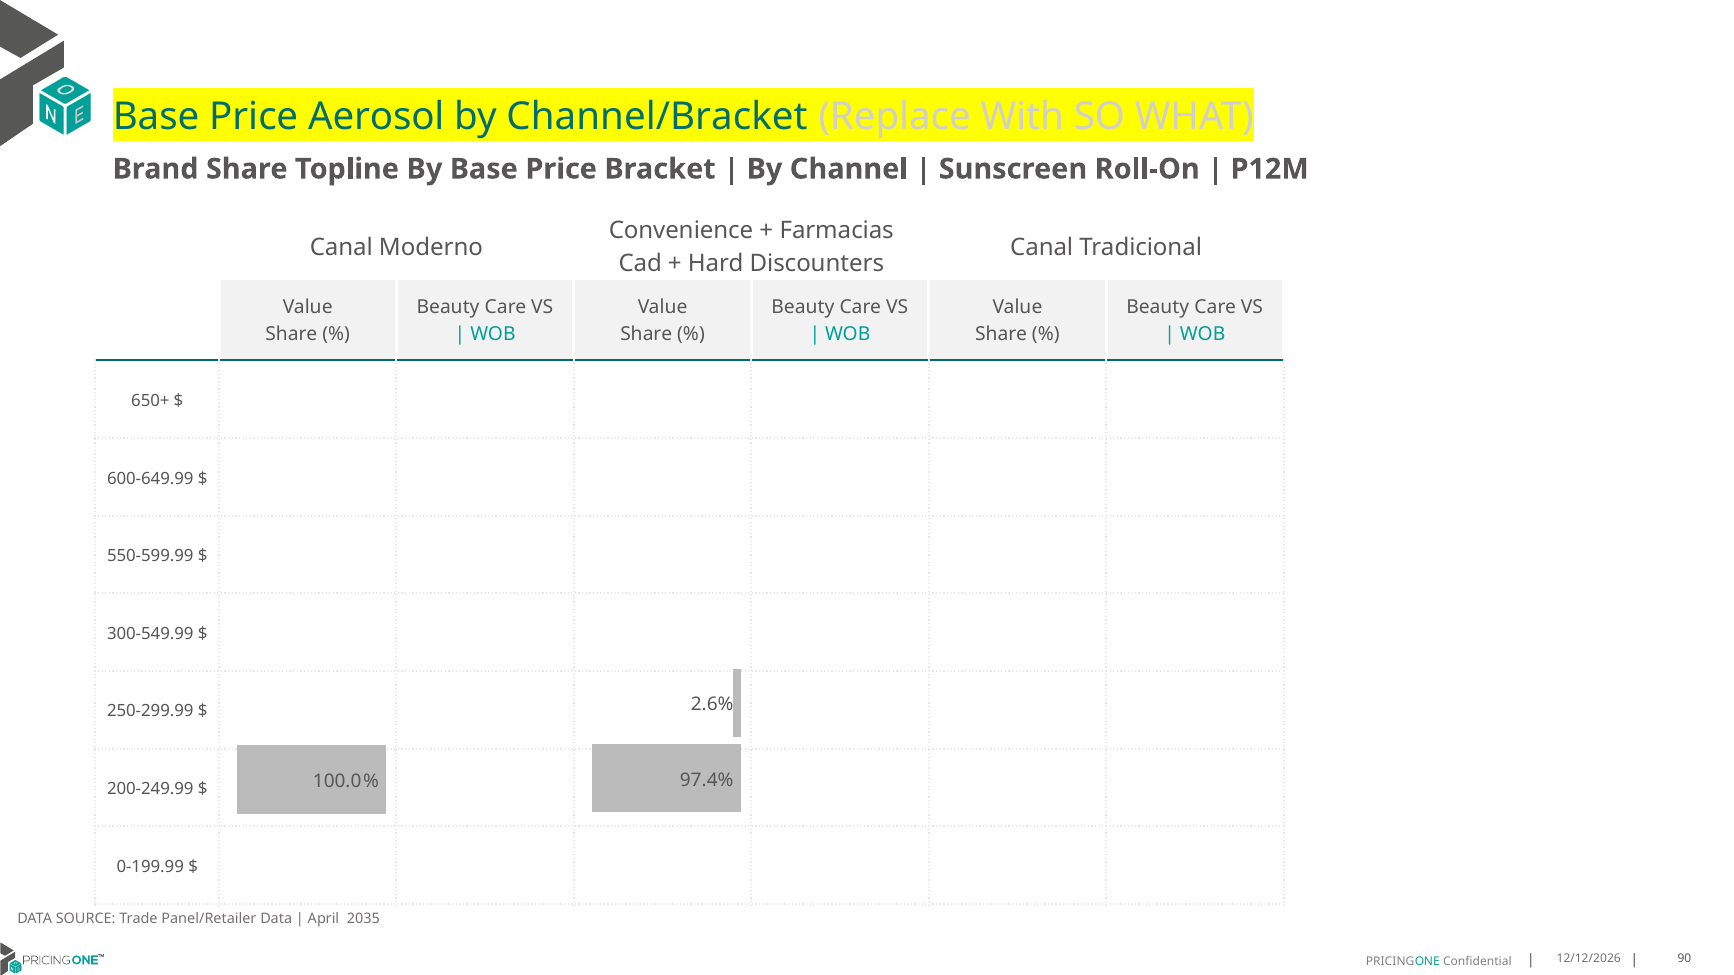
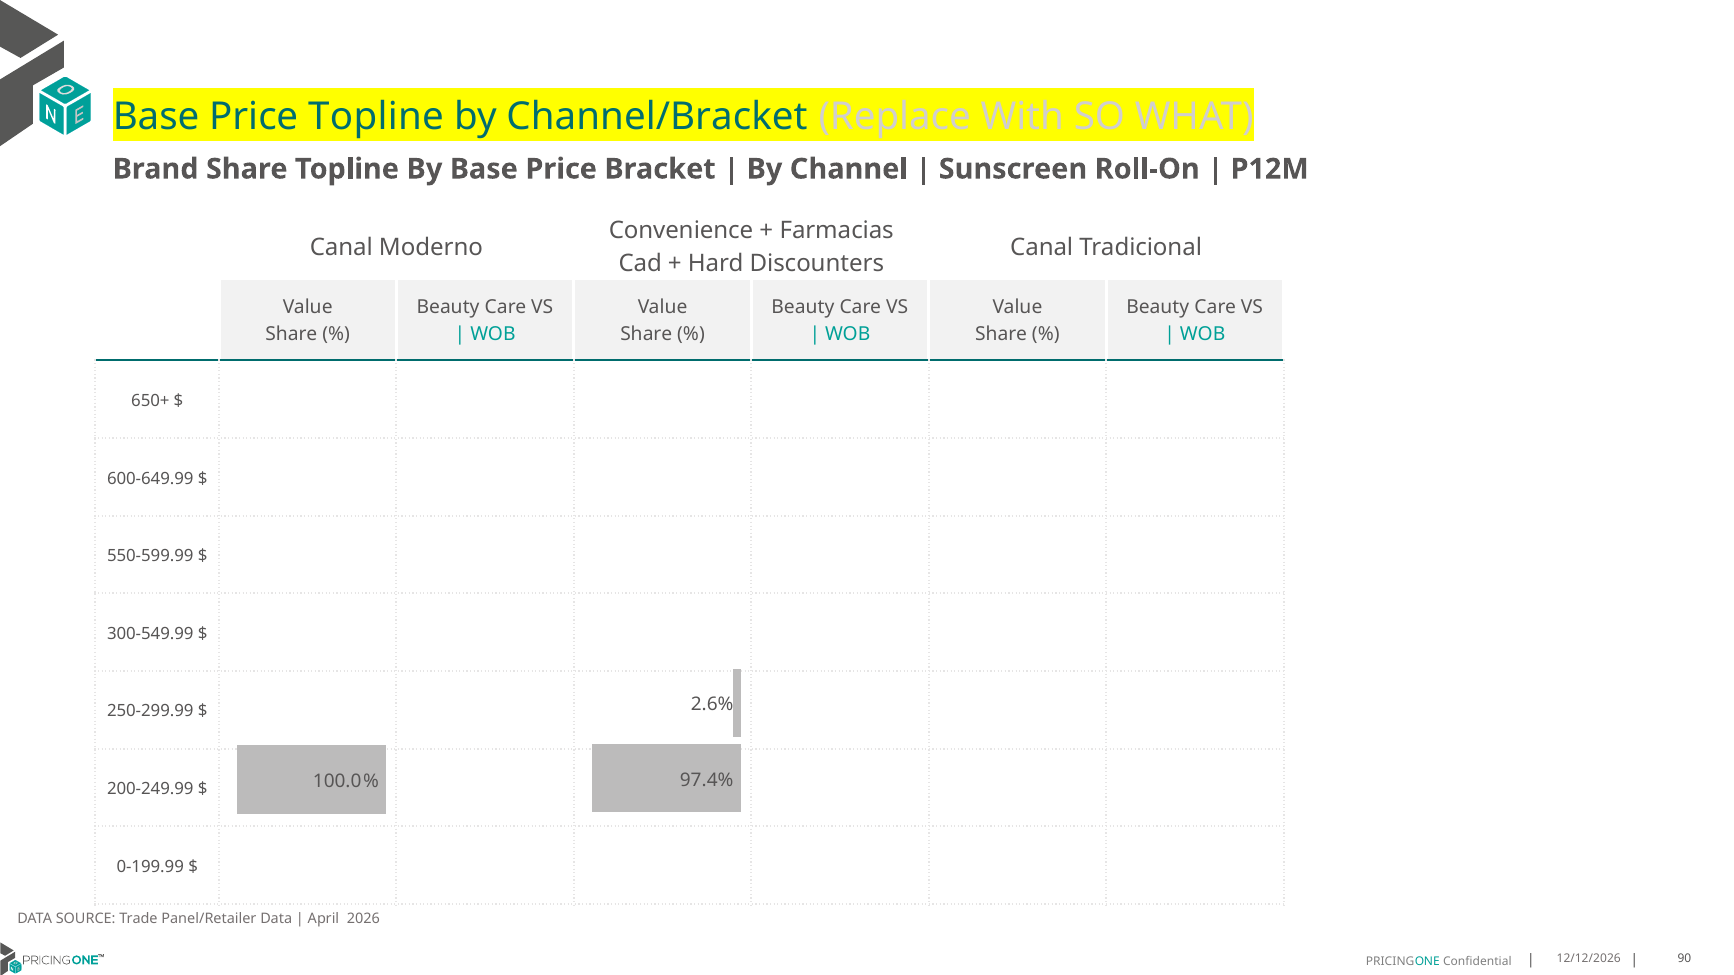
Price Aerosol: Aerosol -> Topline (376, 117)
2035: 2035 -> 2026 (363, 919)
